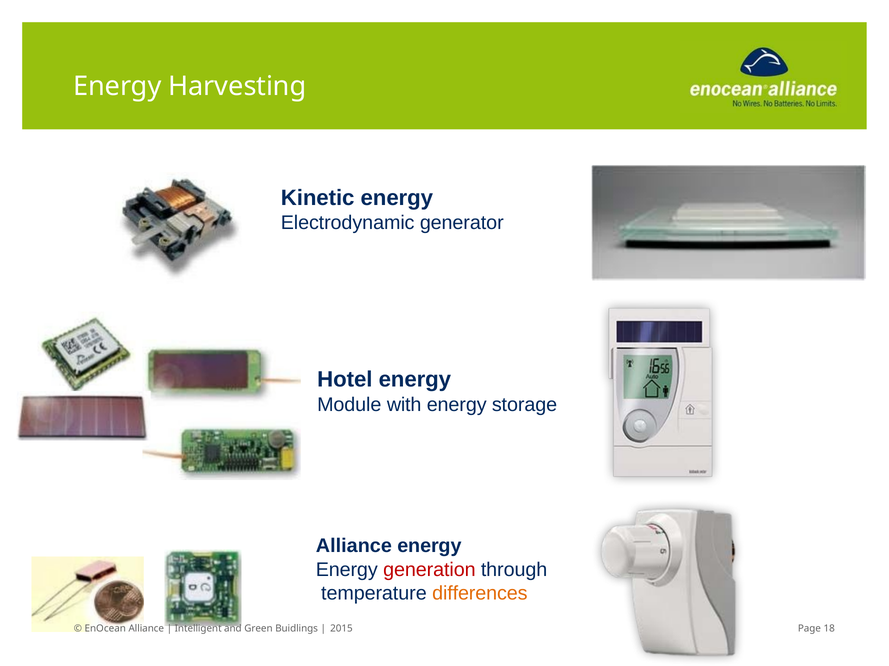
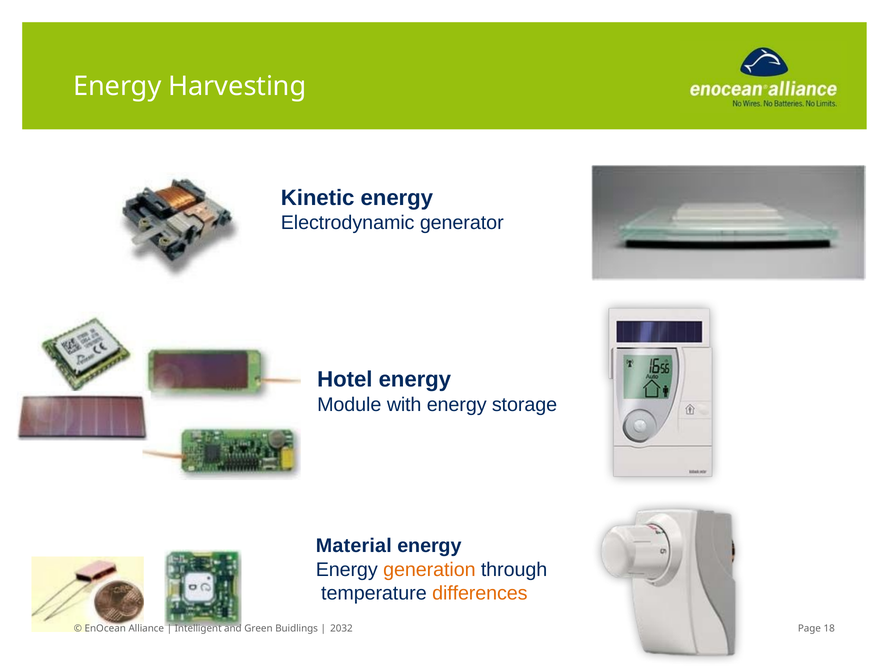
Alliance: Alliance -> Material (354, 547)
generation colour: red -> orange (429, 570)
2015: 2015 -> 2032 (341, 629)
